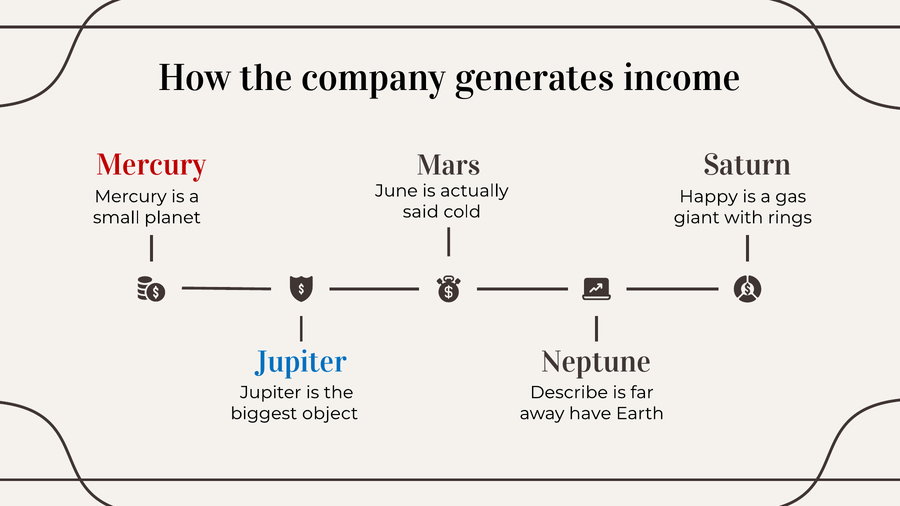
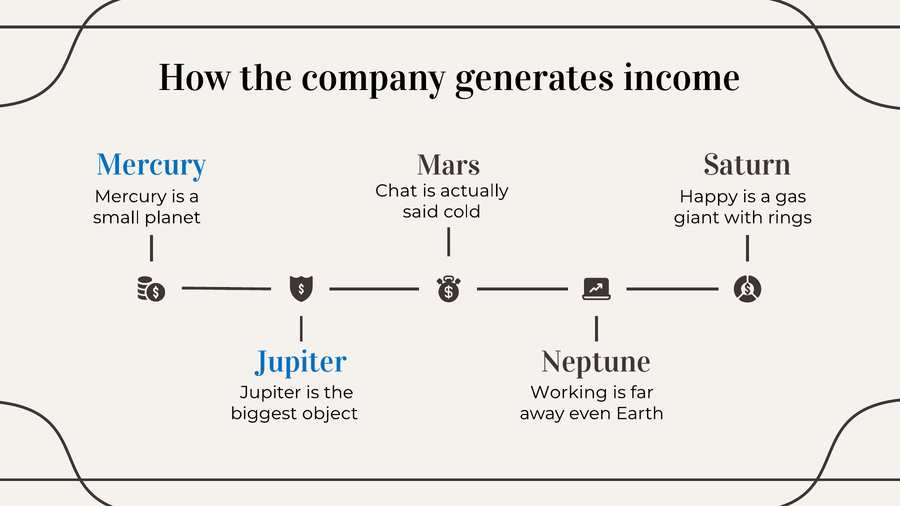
Mercury colour: red -> blue (151, 165)
June: June -> Chat (396, 191)
Describe: Describe -> Working (569, 393)
have: have -> even (590, 414)
